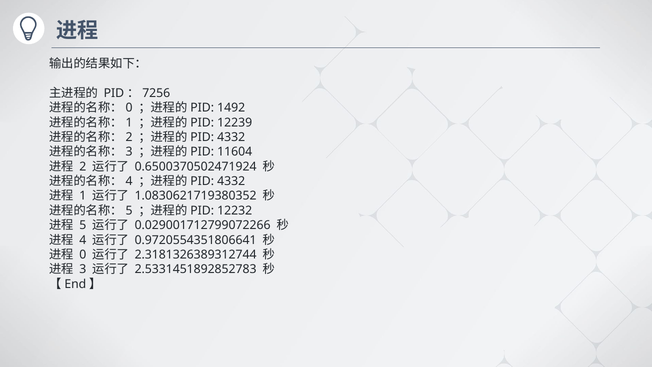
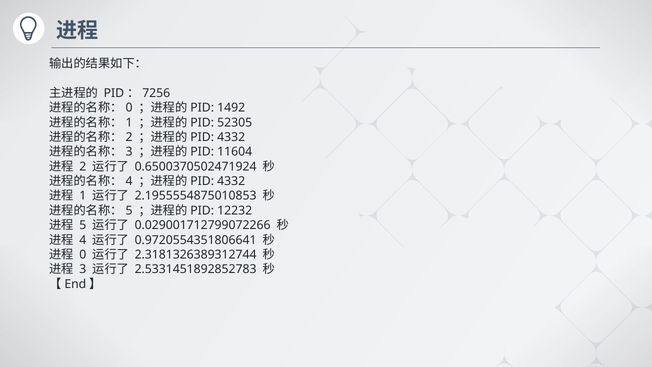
12239: 12239 -> 52305 (235, 122)
1.0830621719380352: 1.0830621719380352 -> 2.1955554875010853 (196, 196)
